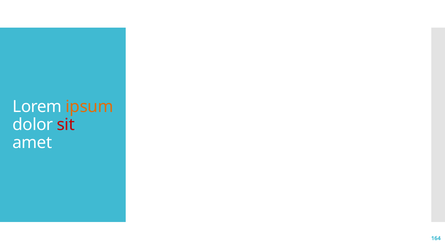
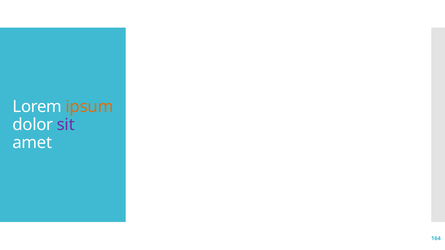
sit colour: red -> purple (66, 125)
